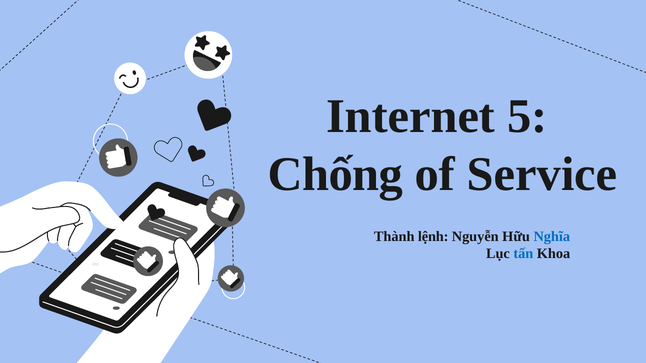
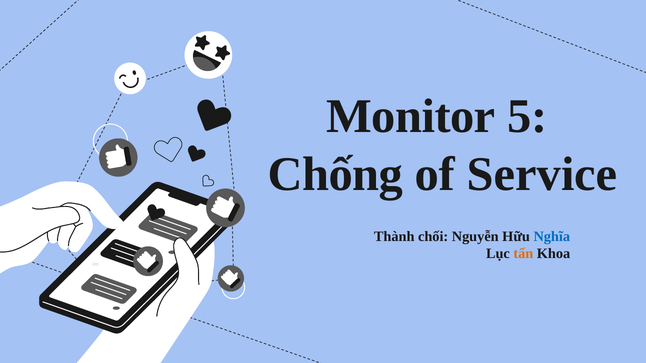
Internet: Internet -> Monitor (411, 116)
lệnh: lệnh -> chối (433, 237)
tấn colour: blue -> orange (523, 254)
